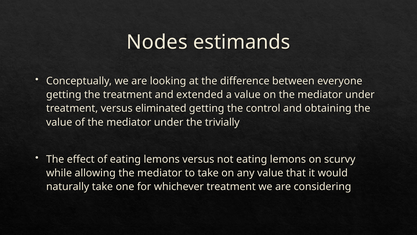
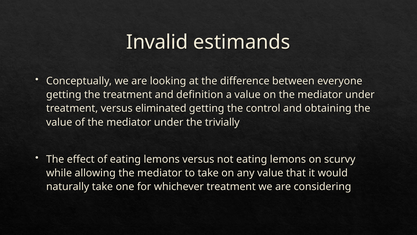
Nodes: Nodes -> Invalid (157, 42)
extended: extended -> definition (200, 95)
